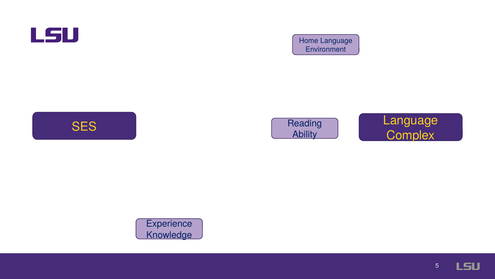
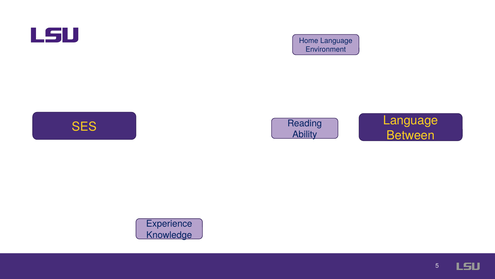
Complex: Complex -> Between (411, 135)
